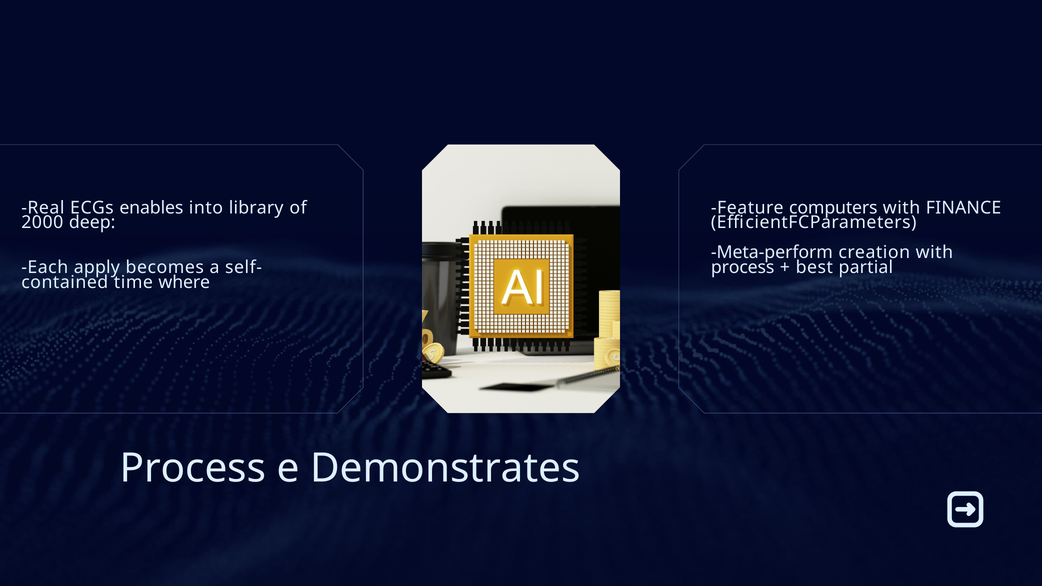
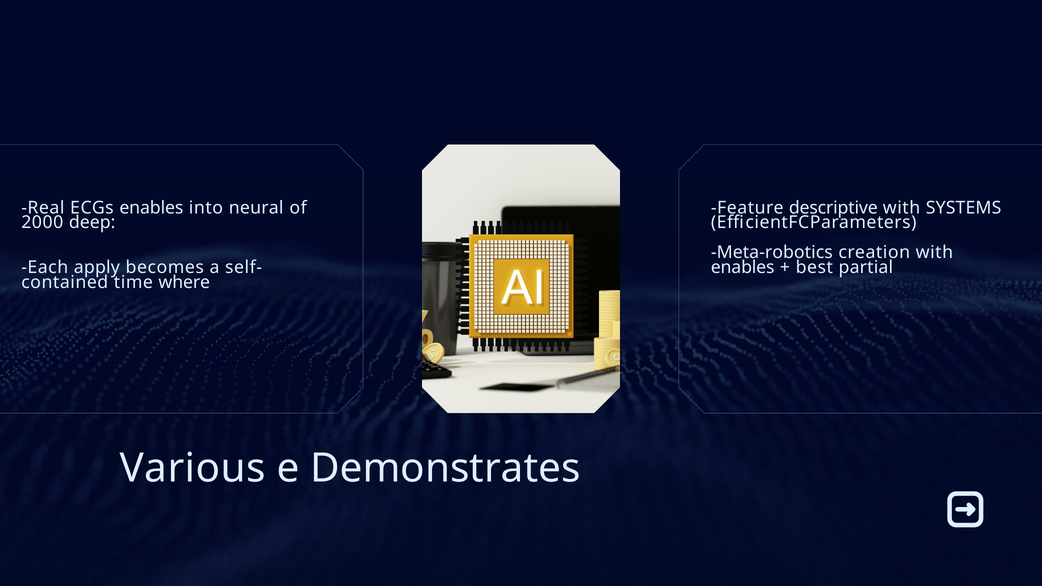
library: library -> neural (256, 208)
computers: computers -> descriptive (833, 208)
FINANCE: FINANCE -> SYSTEMS (964, 208)
Meta-perform: Meta-perform -> Meta-robotics (772, 252)
process: process -> enables (743, 267)
Process: Process -> Various (193, 468)
